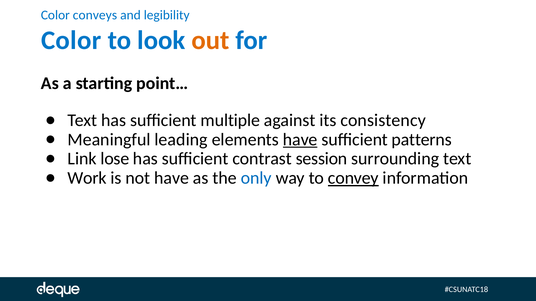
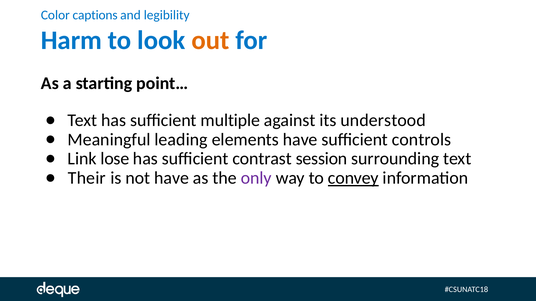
conveys: conveys -> captions (95, 15)
Color: Color -> Harm (71, 40)
consistency: consistency -> understood (383, 120)
have underline: present -> none (300, 140)
patterns: patterns -> controls (422, 140)
Work: Work -> Their (87, 178)
only colour: blue -> purple (256, 178)
